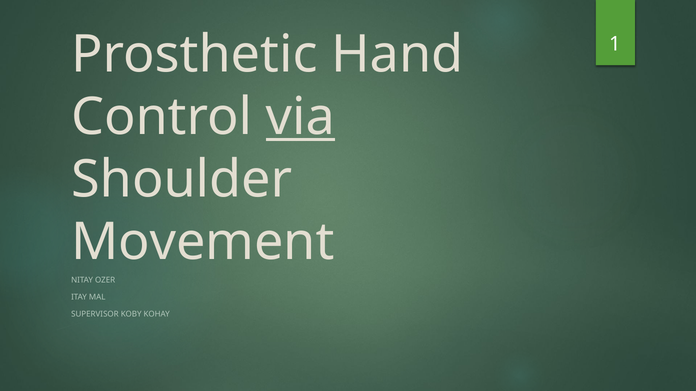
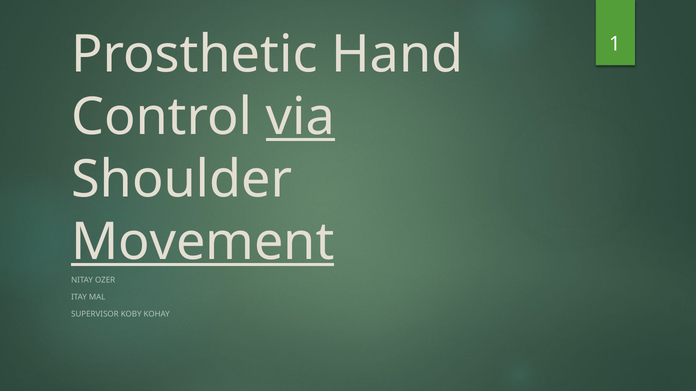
Movement underline: none -> present (203, 242)
